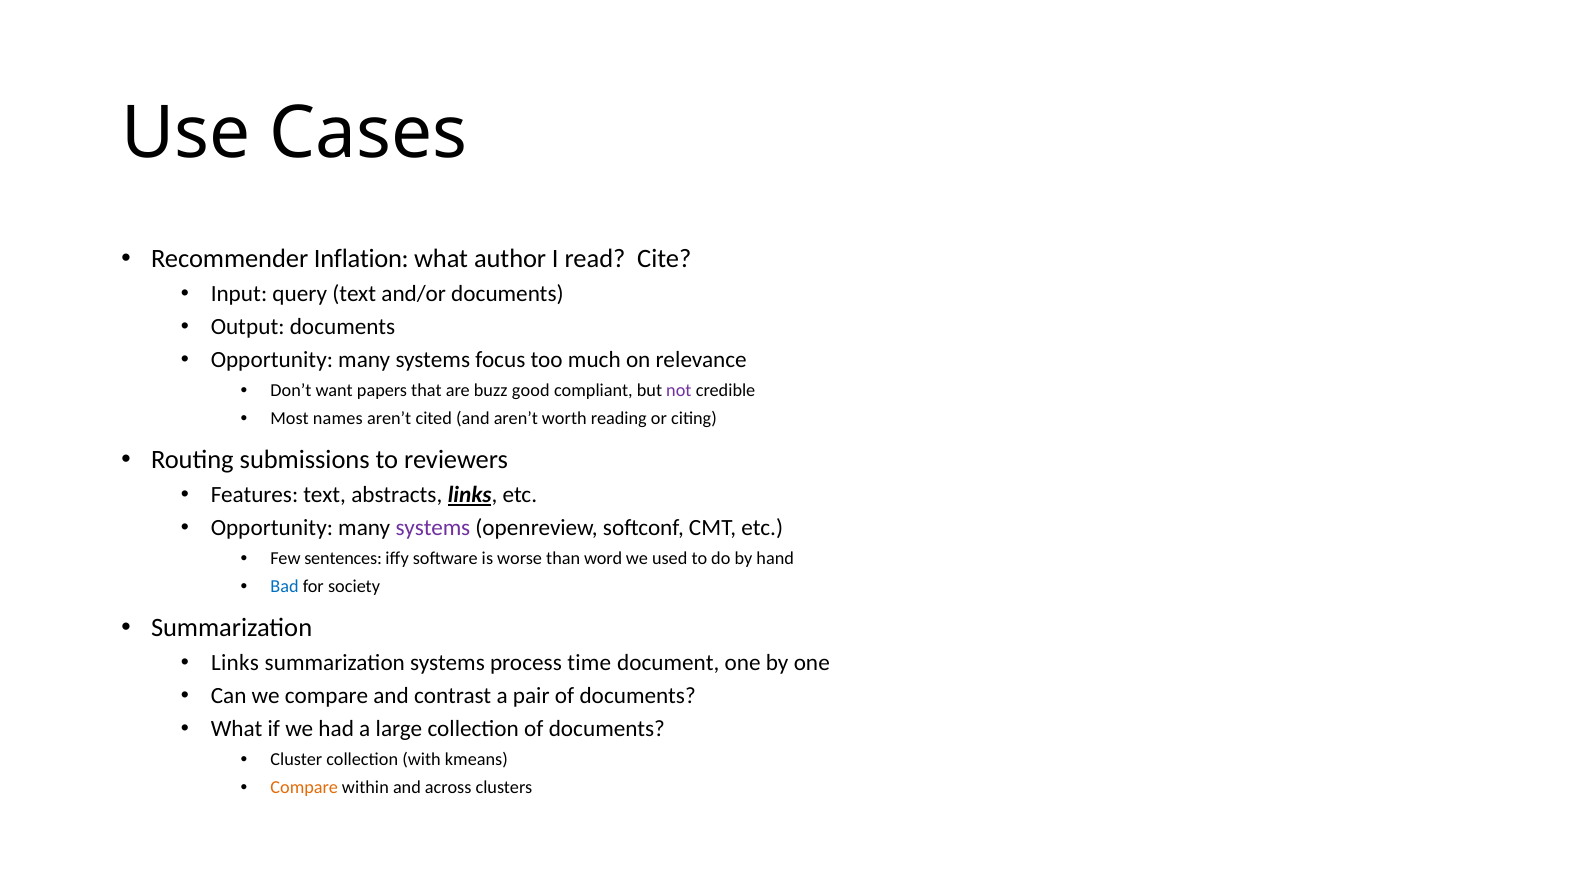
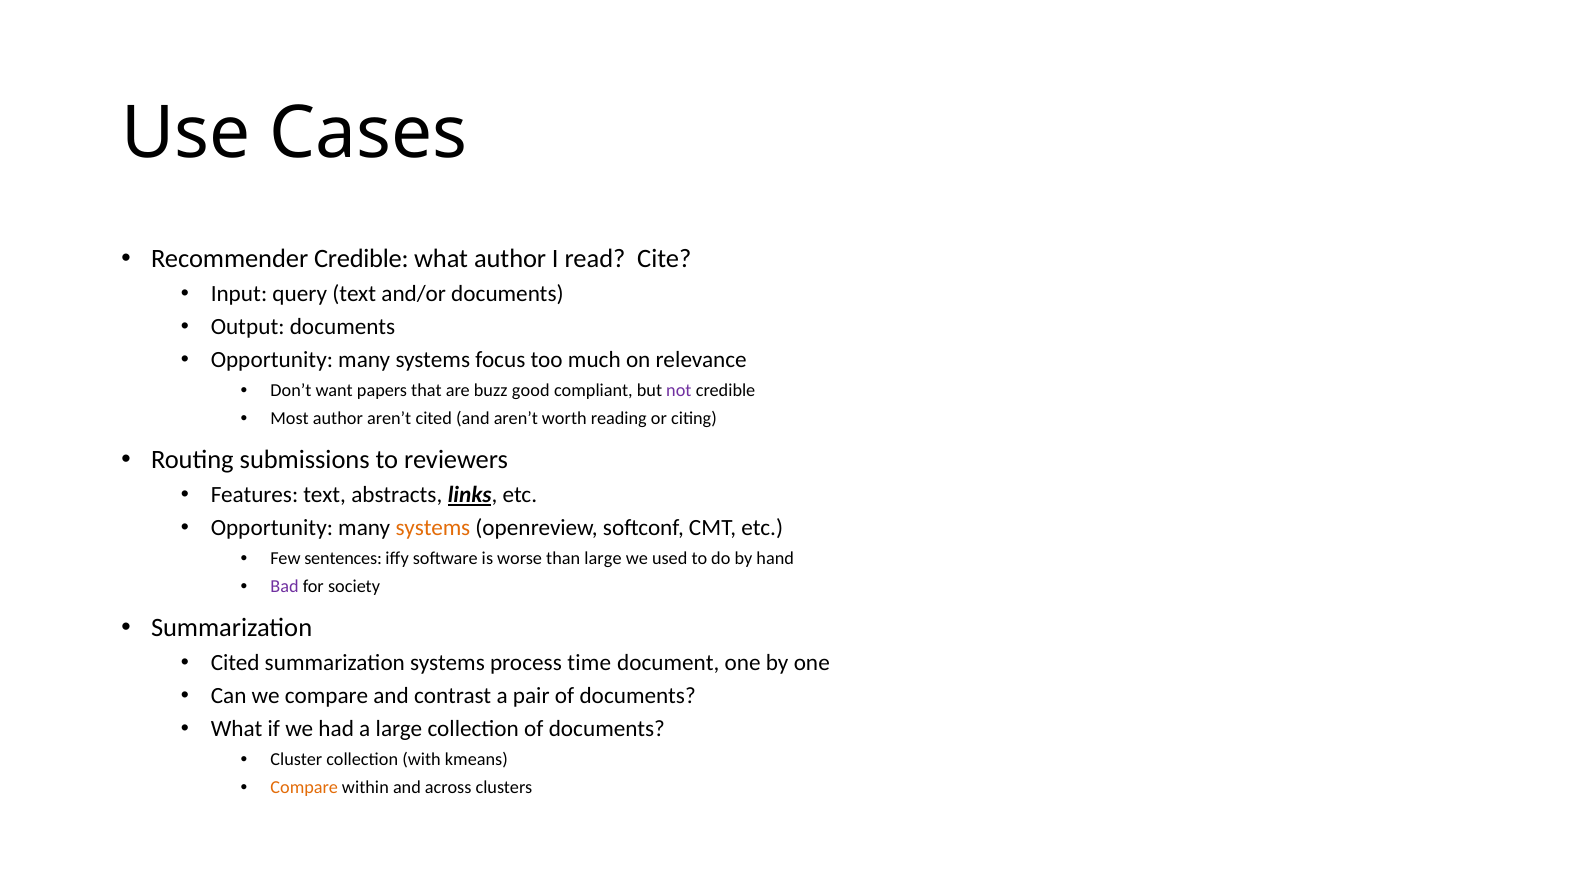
Recommender Inflation: Inflation -> Credible (361, 258)
Most names: names -> author (338, 419)
systems colour: purple -> orange (433, 528)
than word: word -> large (603, 559)
Bad colour: blue -> purple (285, 587)
Links: Links -> Cited (235, 662)
